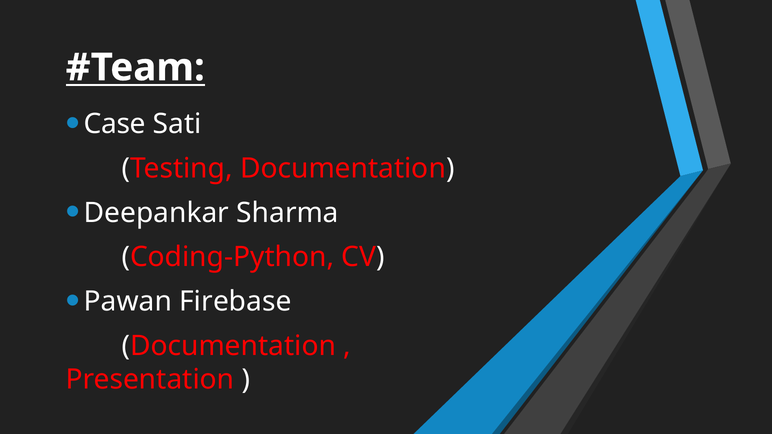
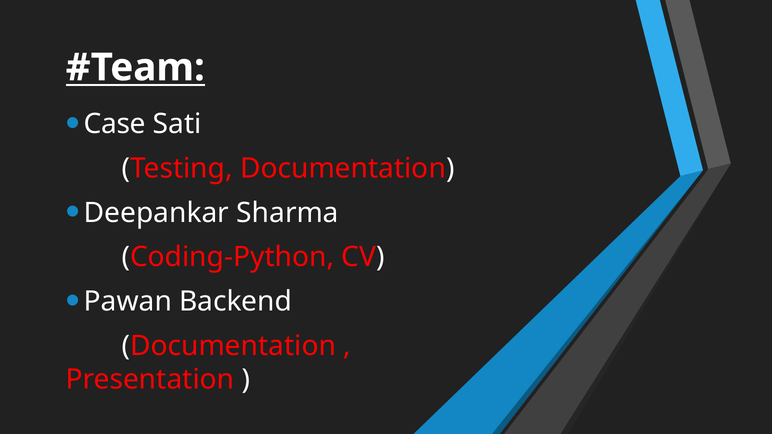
Firebase: Firebase -> Backend (236, 302)
